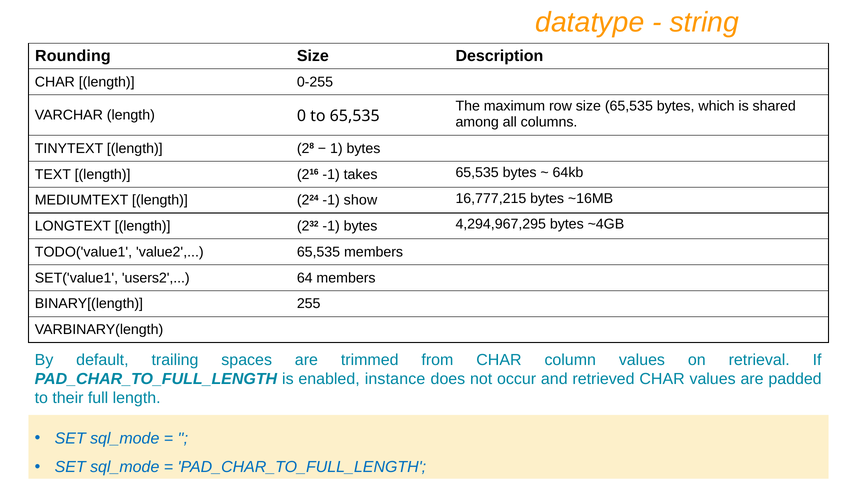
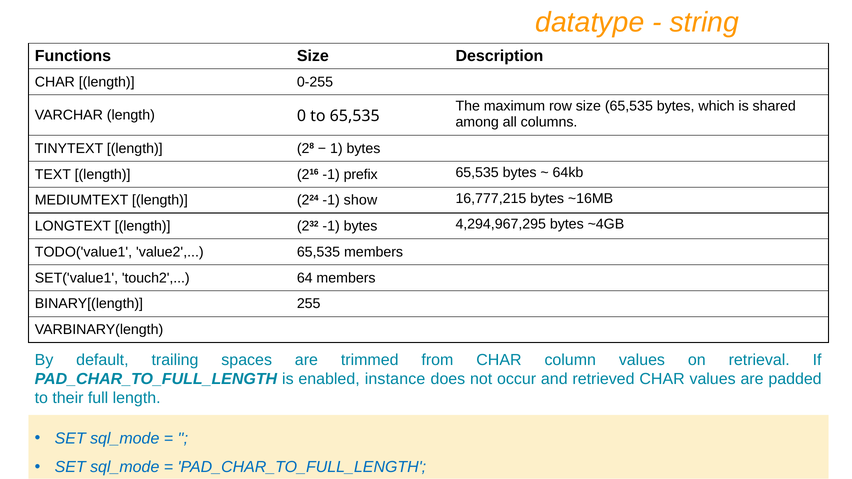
Rounding: Rounding -> Functions (73, 56)
takes: takes -> prefix (361, 174)
users2: users2 -> touch2 (156, 278)
